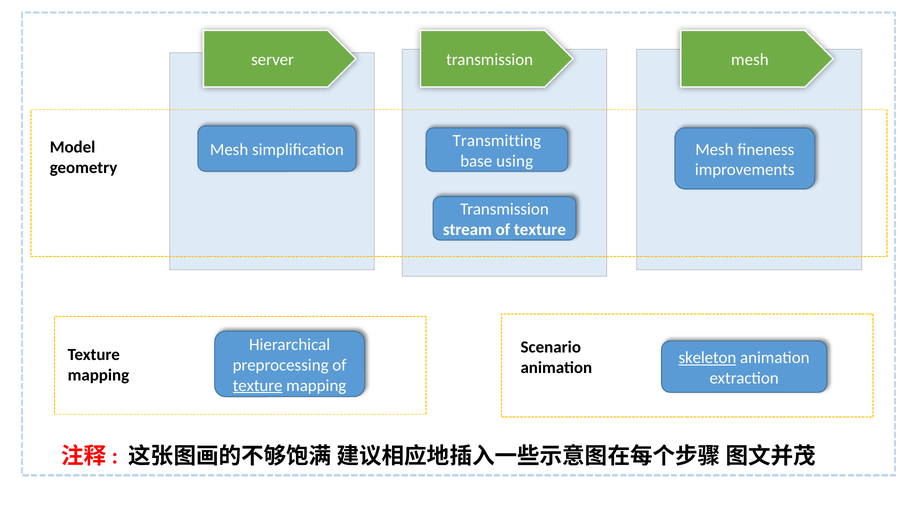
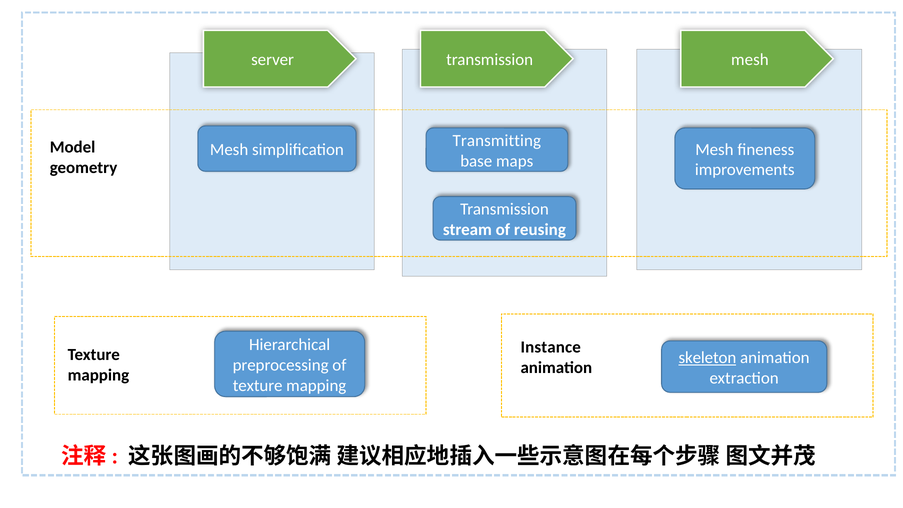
using: using -> maps (515, 161)
stream of texture: texture -> reusing (540, 230)
Scenario: Scenario -> Instance (551, 347)
texture underline: present -> none (258, 385)
